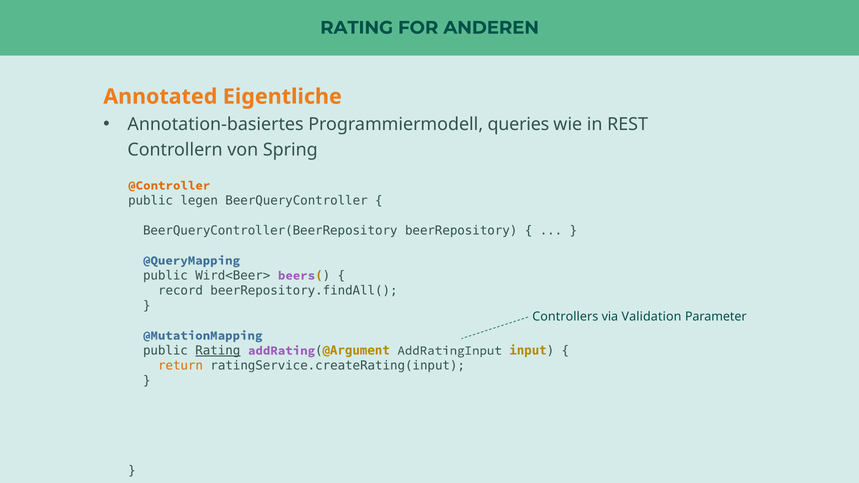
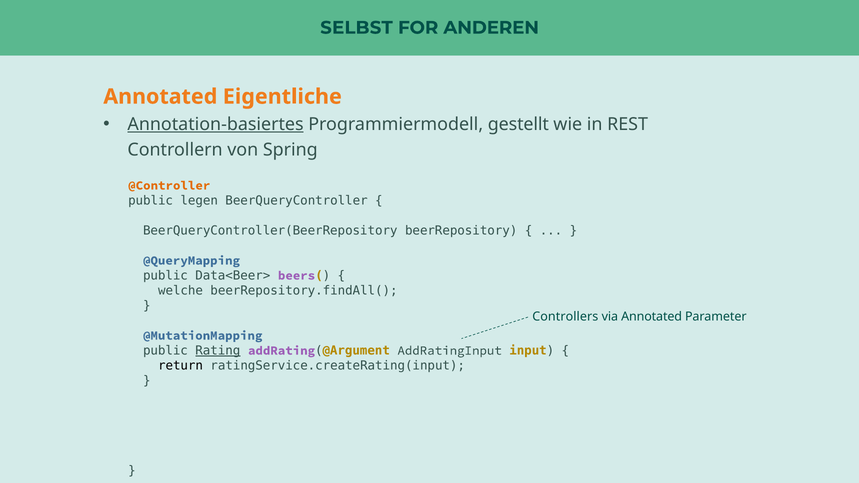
RATING: RATING -> SELBST (357, 28)
Annotation-basiertes underline: none -> present (216, 124)
queries: queries -> gestellt (518, 124)
Wird<Beer>: Wird<Beer> -> Data<Beer> (233, 276)
record: record -> welche (181, 291)
via Validation: Validation -> Annotated (652, 317)
return colour: orange -> black (181, 366)
